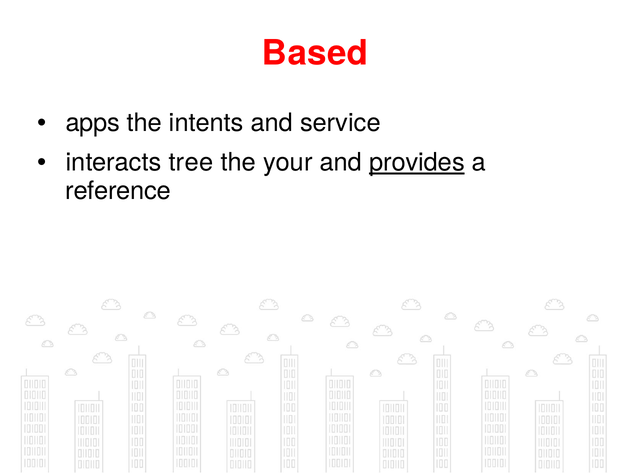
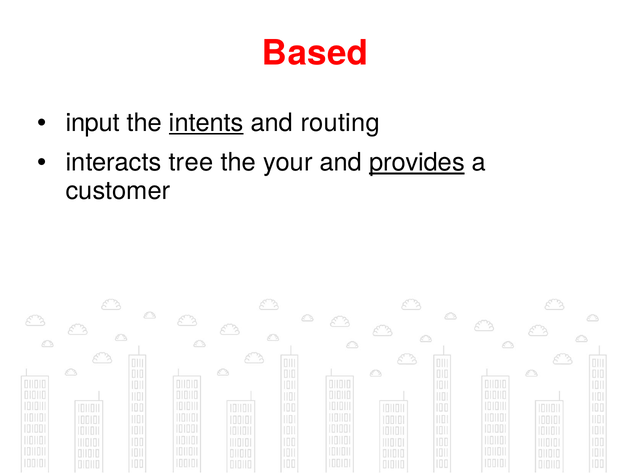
apps: apps -> input (93, 123)
intents underline: none -> present (206, 123)
service: service -> routing (340, 123)
reference: reference -> customer (118, 191)
